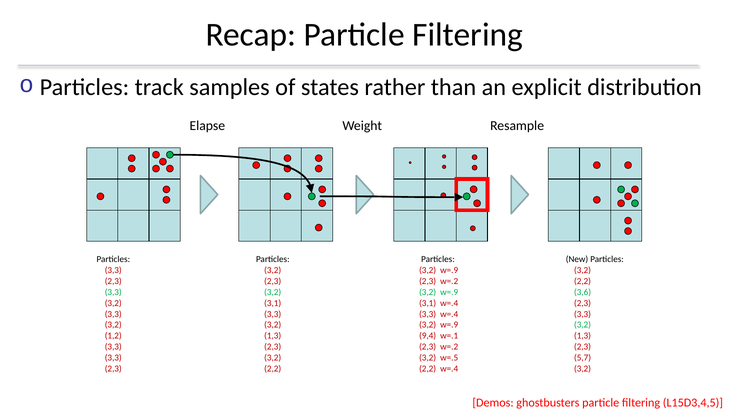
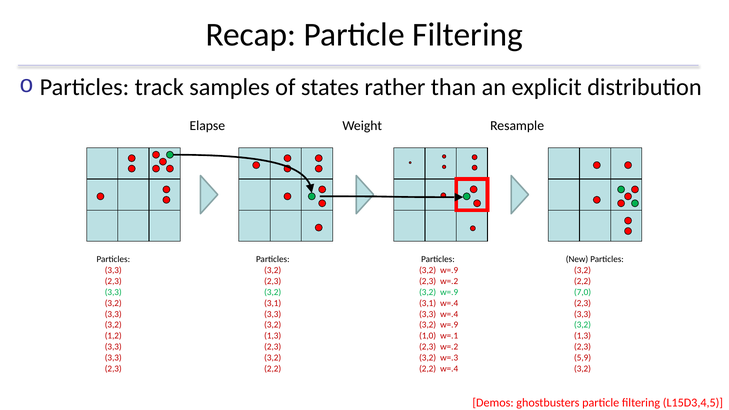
3,6: 3,6 -> 7,0 (583, 292)
9,4: 9,4 -> 1,0 (428, 336)
w=.5: w=.5 -> w=.3 (449, 358)
5,7: 5,7 -> 5,9 (583, 358)
